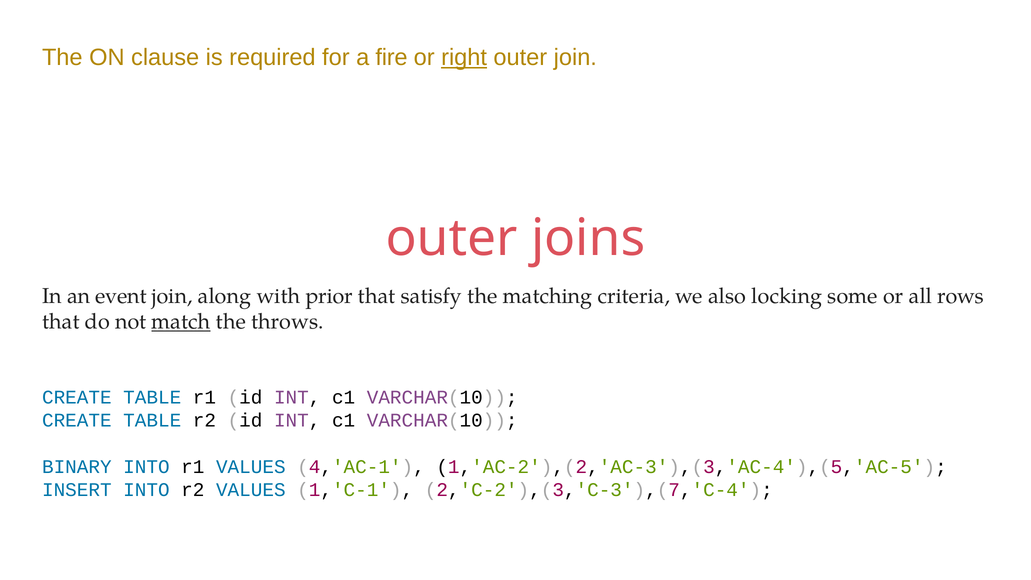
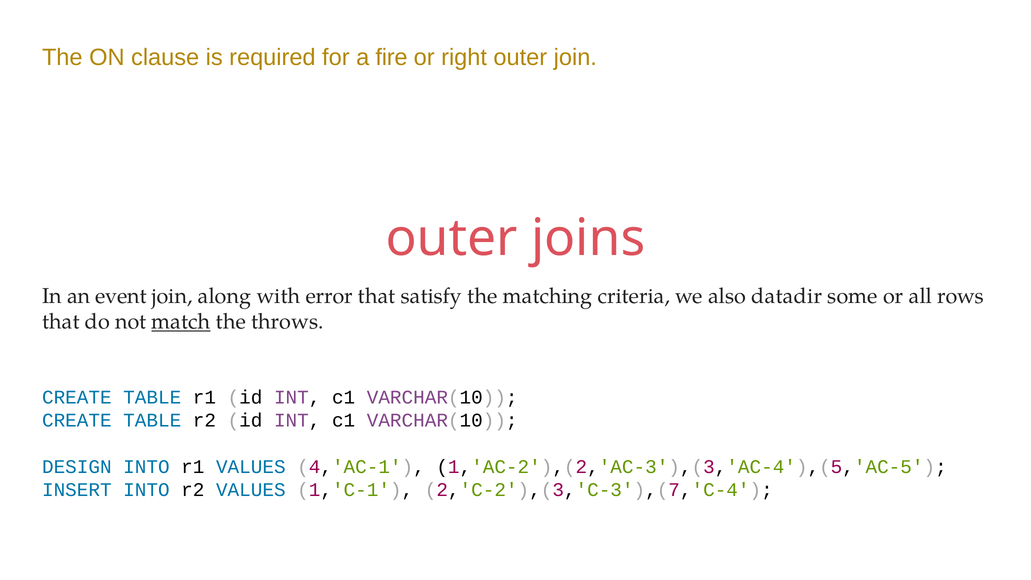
right underline: present -> none (464, 58)
prior: prior -> error (329, 296)
locking: locking -> datadir (787, 296)
BINARY: BINARY -> DESIGN (77, 467)
